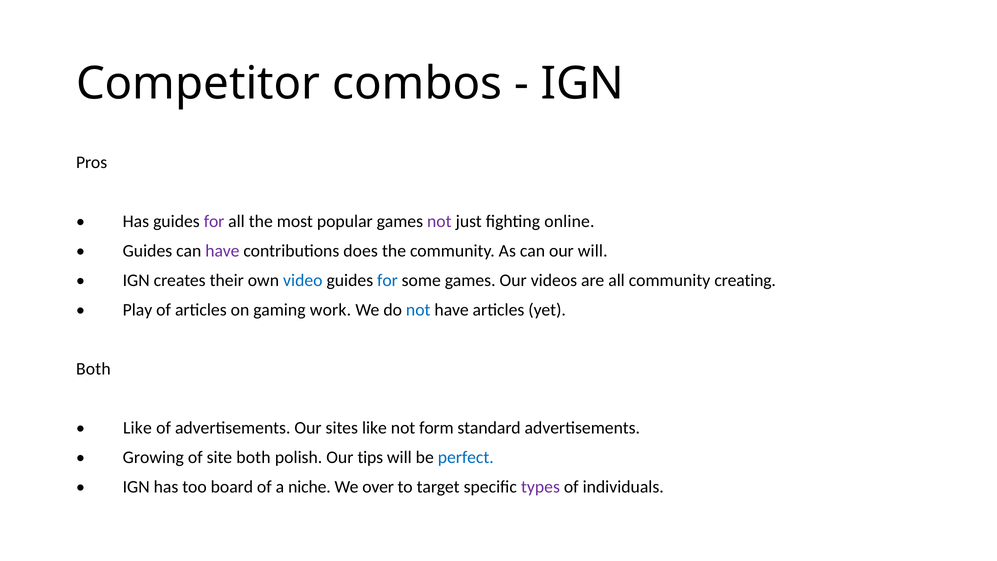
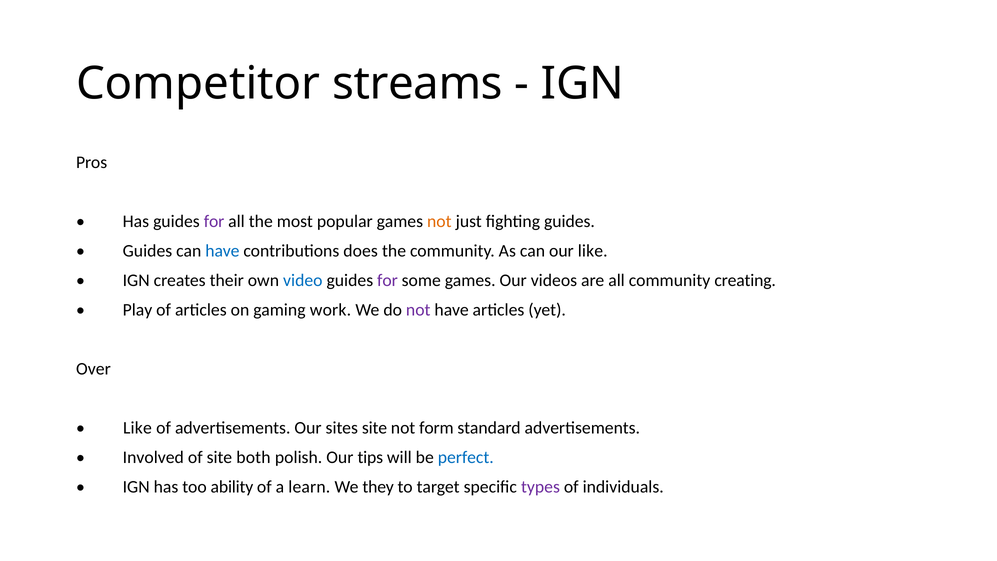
combos: combos -> streams (417, 84)
not colour: purple -> orange (439, 221)
fighting online: online -> guides (569, 221)
have colour: purple -> blue (222, 251)
our will: will -> like (593, 251)
for colour: blue -> purple (387, 280)
not colour: blue -> purple (418, 310)
Both: Both -> Over (93, 369)
sites like: like -> site (375, 428)
Growing: Growing -> Involved (153, 457)
board: board -> ability (232, 487)
niche: niche -> learn (309, 487)
over: over -> they (378, 487)
